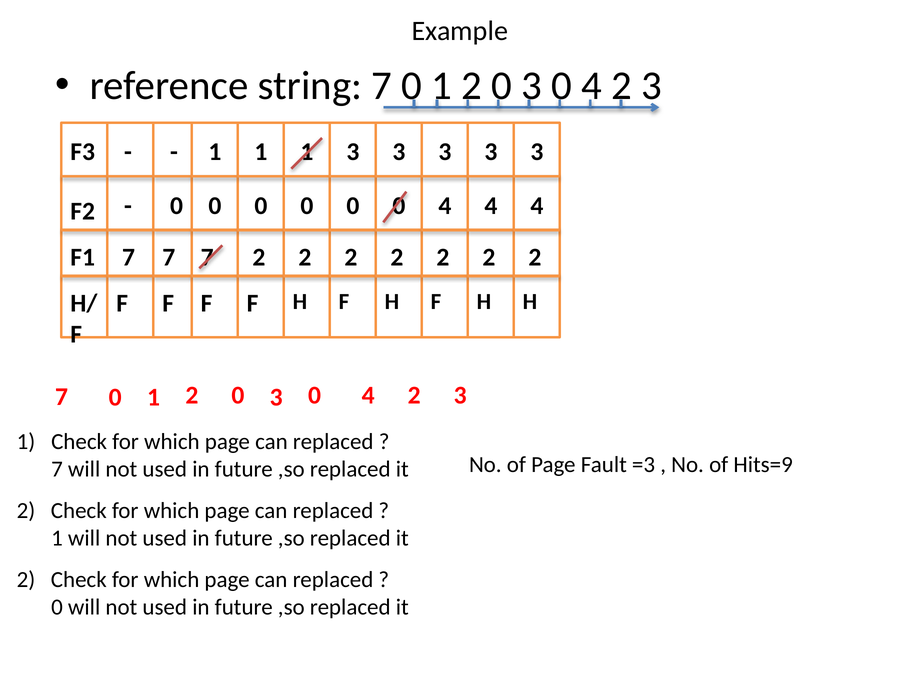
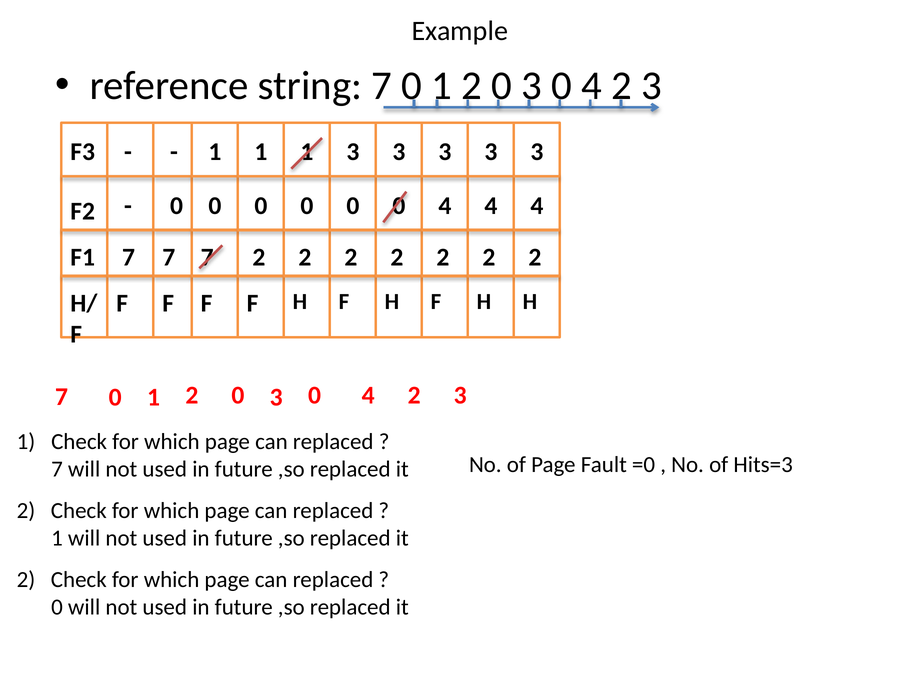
=3: =3 -> =0 (644, 465)
Hits=9: Hits=9 -> Hits=3 (763, 465)
